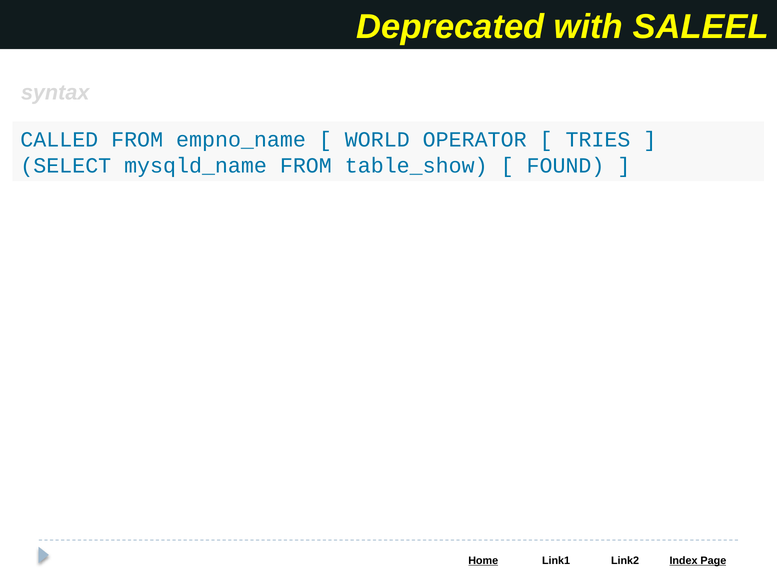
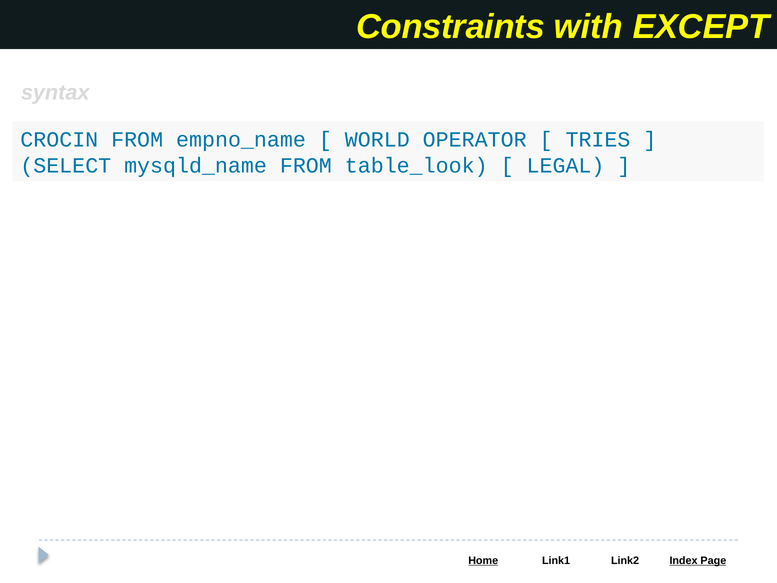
Deprecated: Deprecated -> Constraints (451, 27)
SALEEL: SALEEL -> EXCEPT (701, 27)
CALLED: CALLED -> CROCIN (59, 140)
table_show: table_show -> table_look (416, 166)
FOUND: FOUND -> LEGAL (565, 166)
